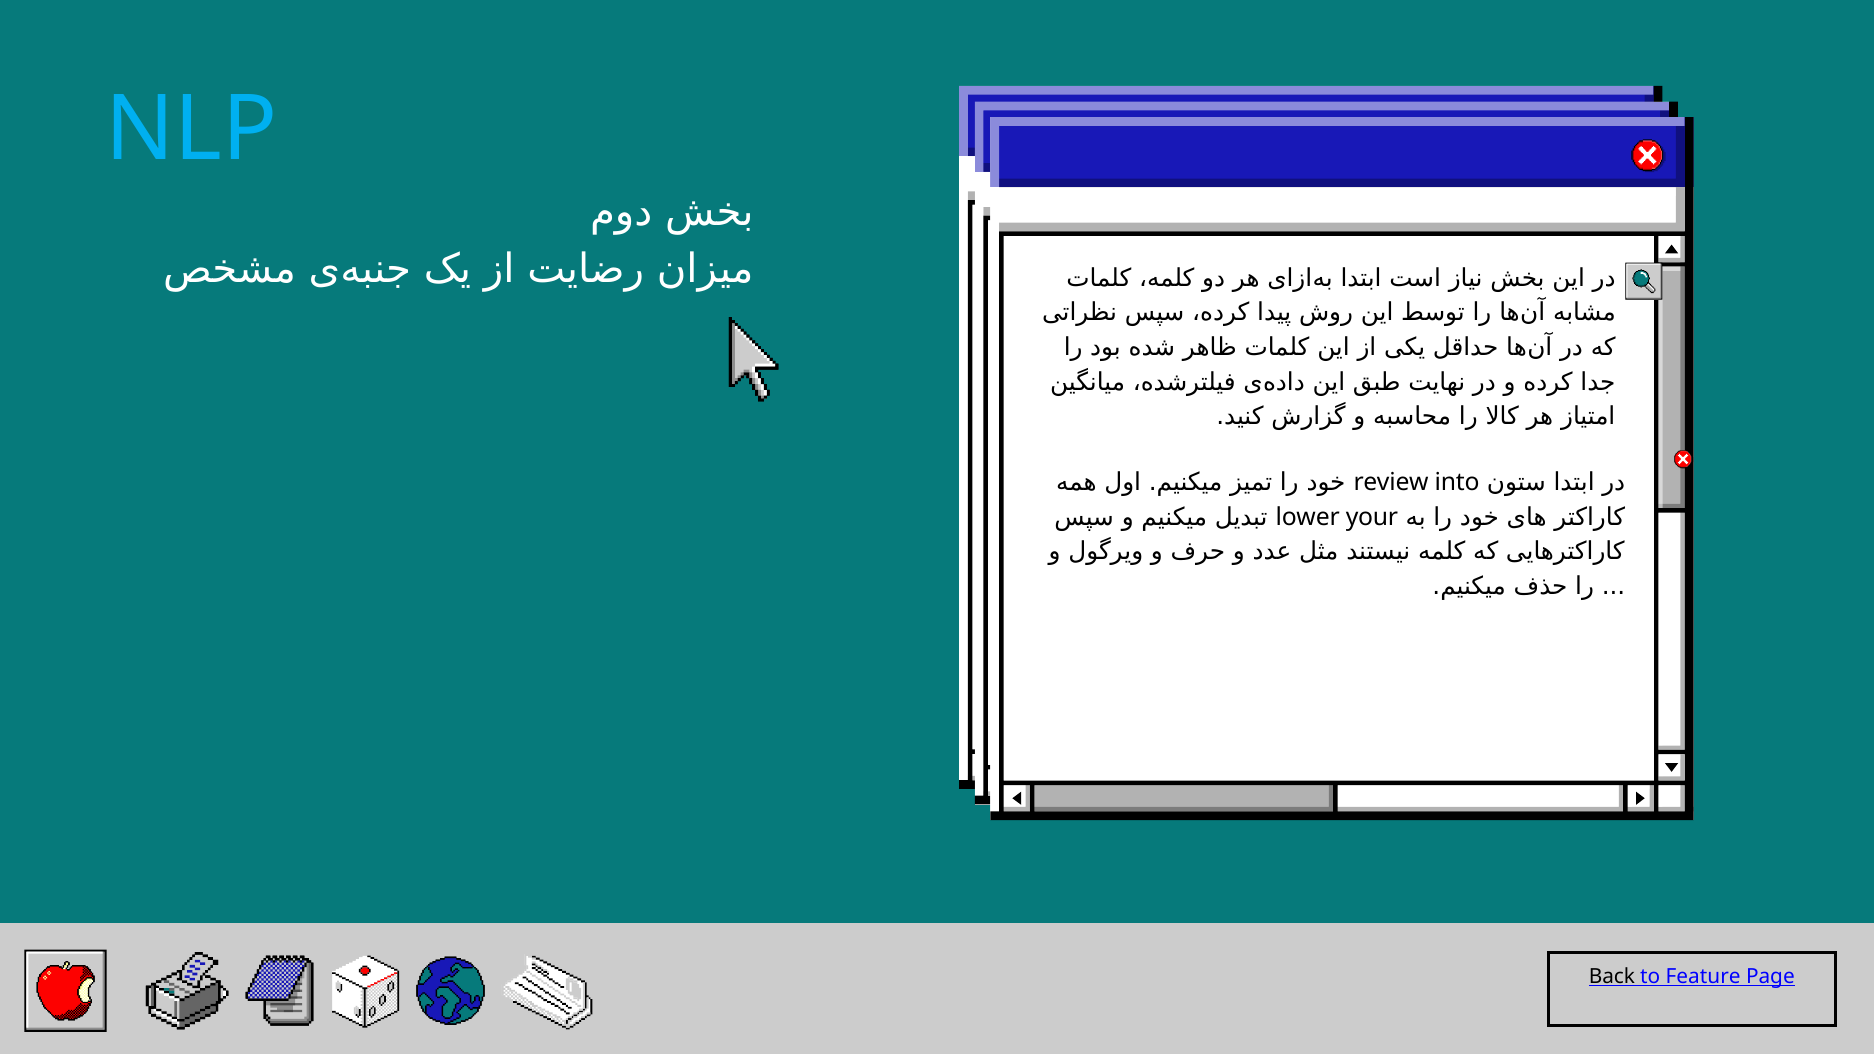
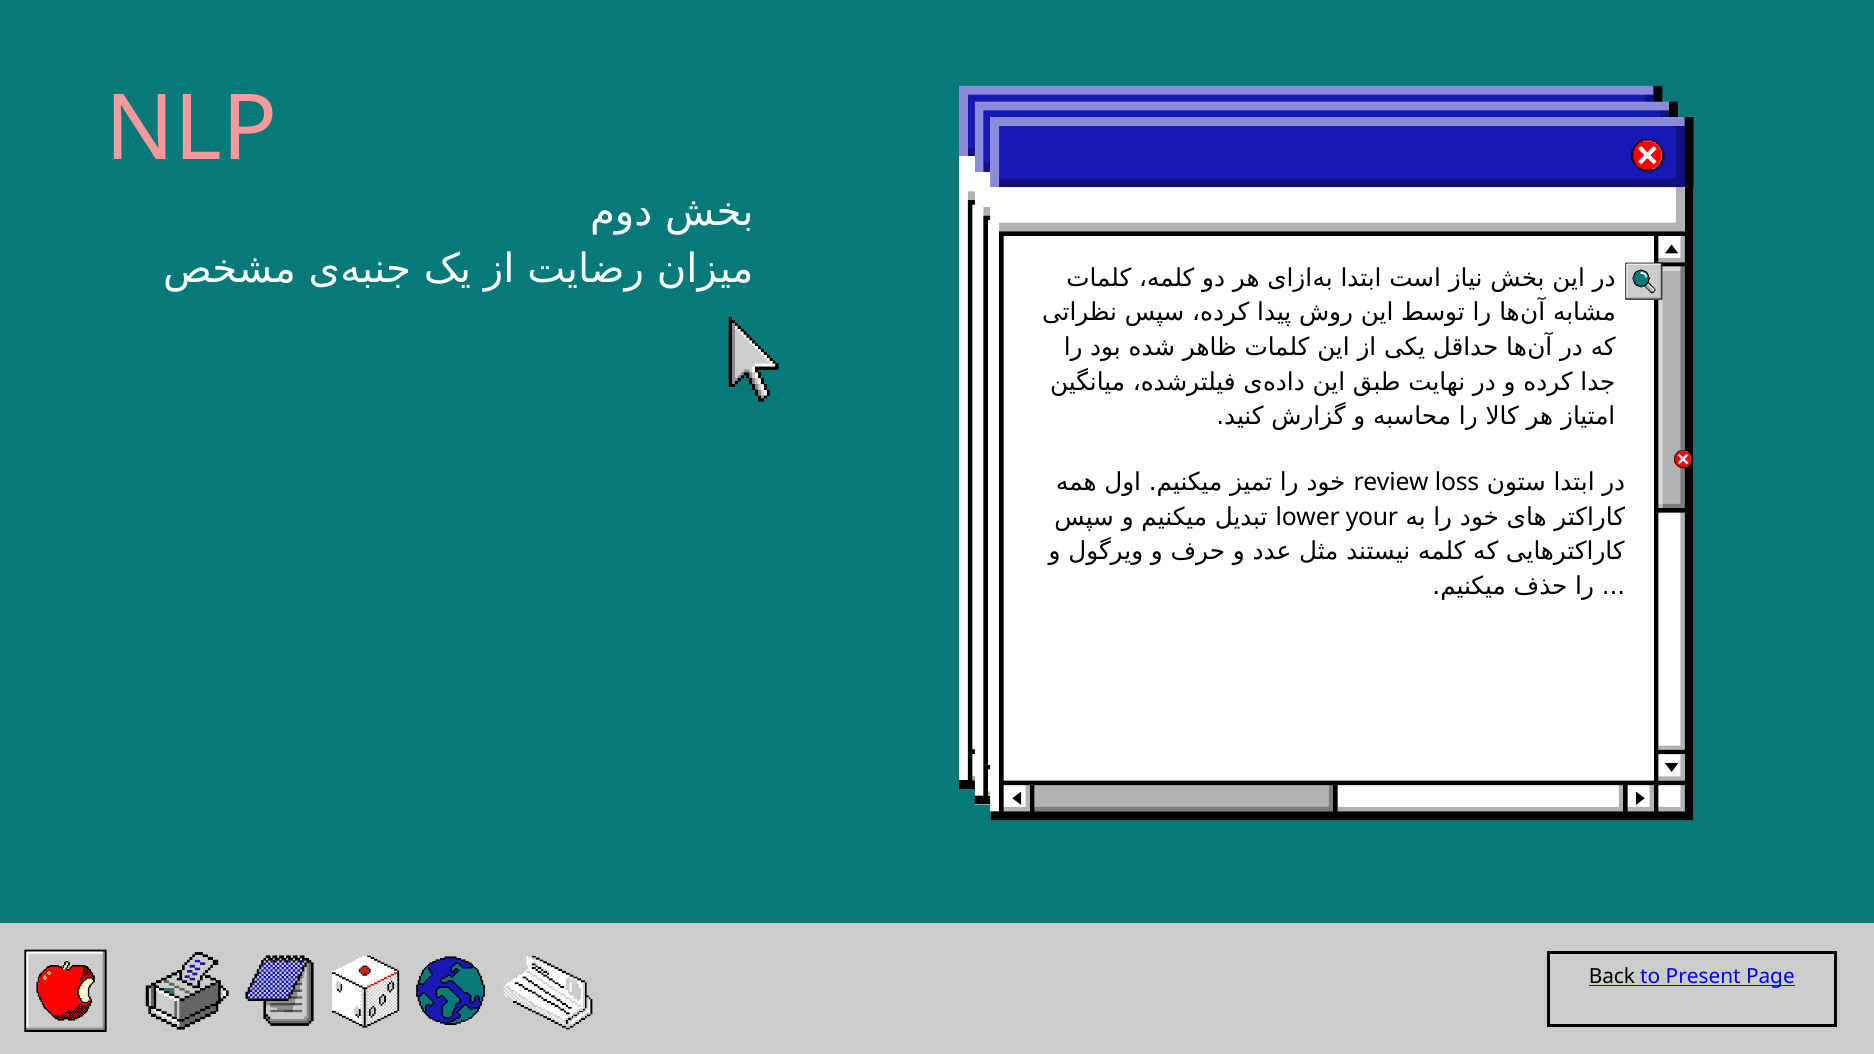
NLP colour: light blue -> pink (191, 129)
into: into -> loss (1457, 482)
Feature: Feature -> Present (1703, 976)
